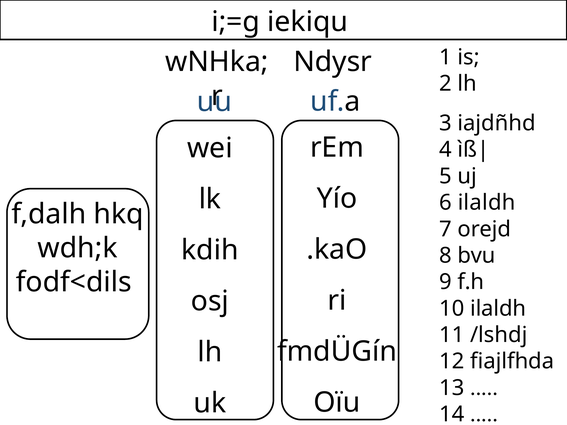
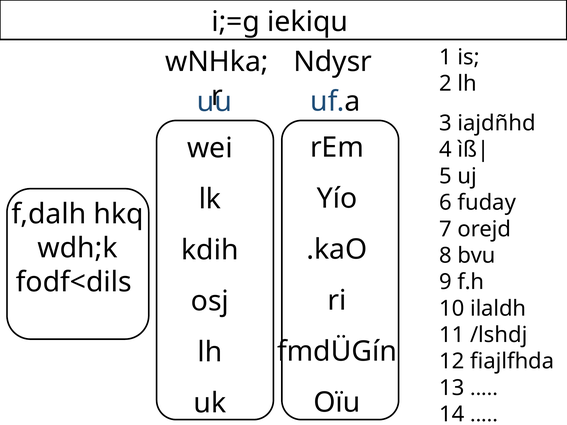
6 ilaldh: ilaldh -> fuday (487, 203)
